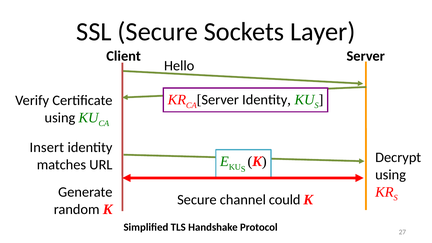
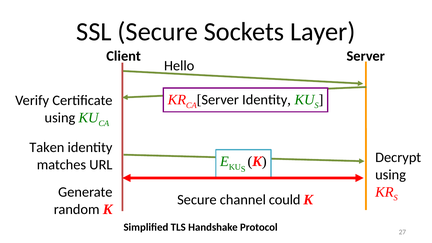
Insert: Insert -> Taken (47, 147)
